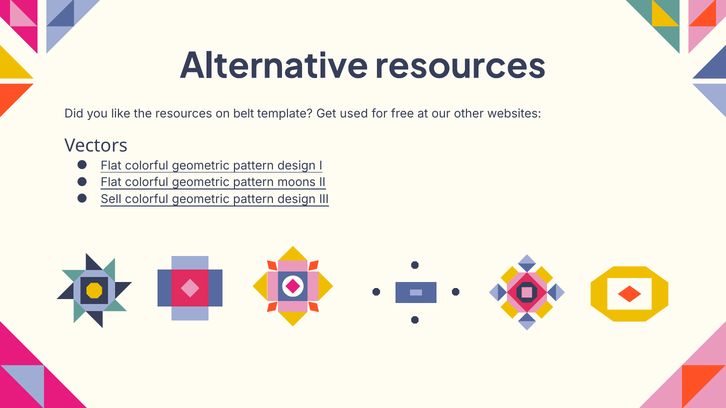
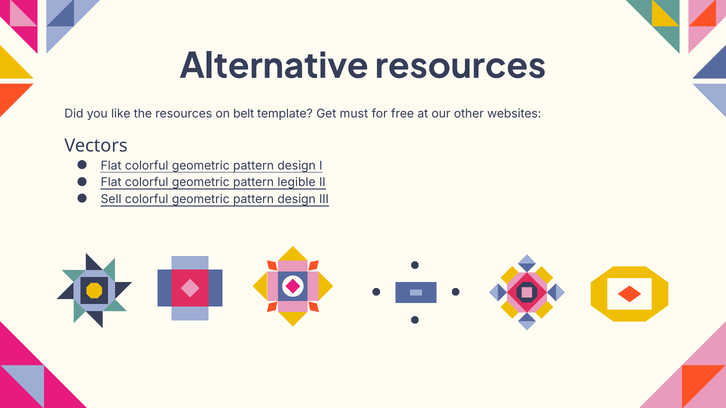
used: used -> must (354, 114)
moons: moons -> legible (297, 183)
